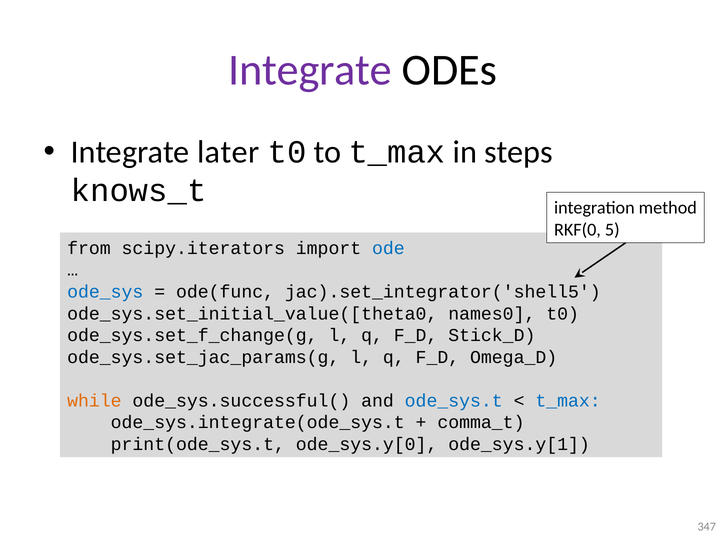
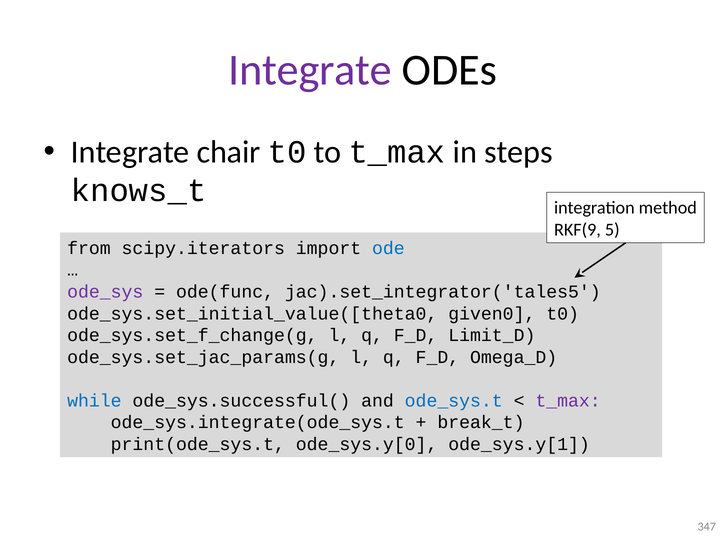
later: later -> chair (229, 152)
RKF(0: RKF(0 -> RKF(9 (577, 230)
ode_sys colour: blue -> purple (105, 292)
jac).set_integrator('shell5: jac).set_integrator('shell5 -> jac).set_integrator('tales5 (443, 292)
names0: names0 -> given0 (492, 314)
Stick_D: Stick_D -> Limit_D (492, 336)
while colour: orange -> blue (94, 401)
t_max colour: blue -> purple (568, 401)
comma_t: comma_t -> break_t (481, 423)
